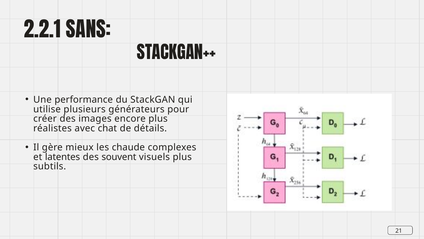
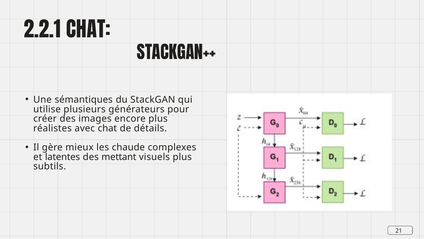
2.2.1 SANS: SANS -> CHAT (88, 31)
performance: performance -> sémantiques (84, 100)
souvent: souvent -> mettant (119, 157)
